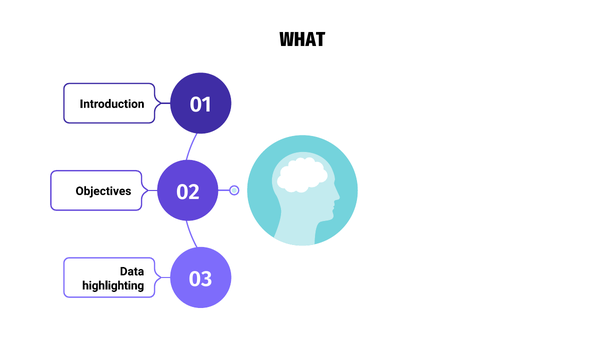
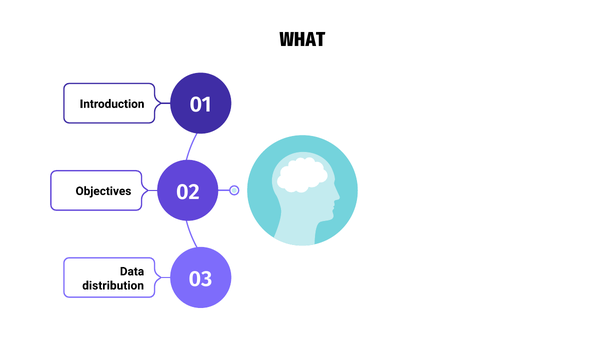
highlighting: highlighting -> distribution (113, 286)
